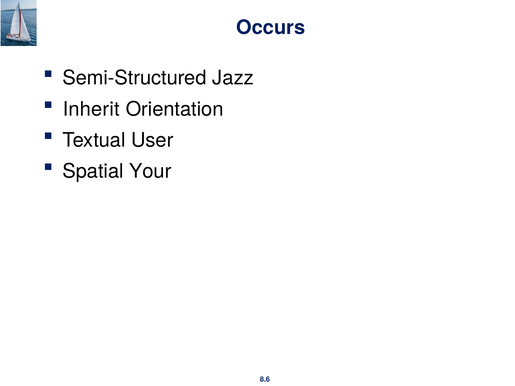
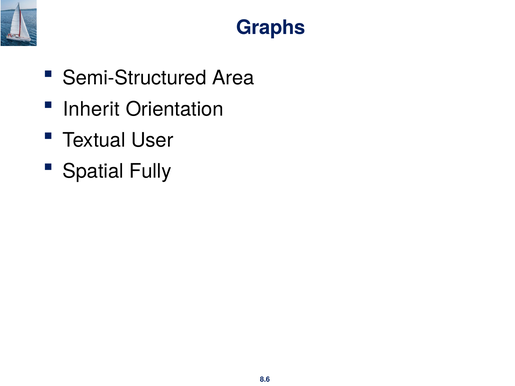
Occurs: Occurs -> Graphs (271, 28)
Jazz: Jazz -> Area (233, 78)
Your: Your -> Fully (150, 171)
